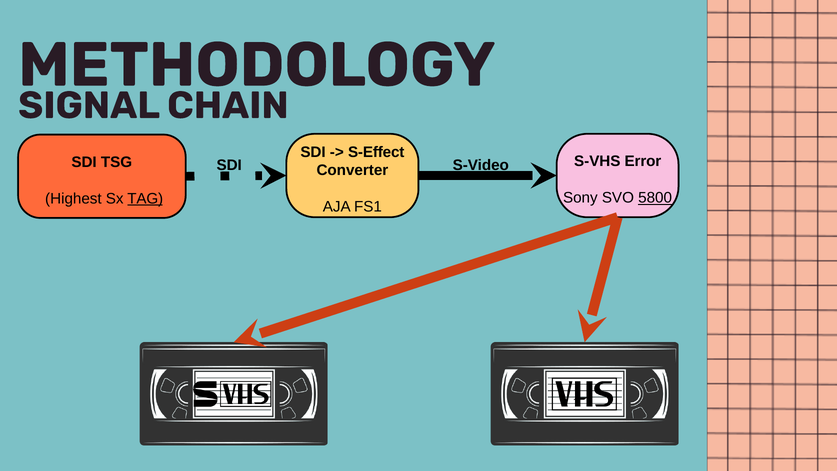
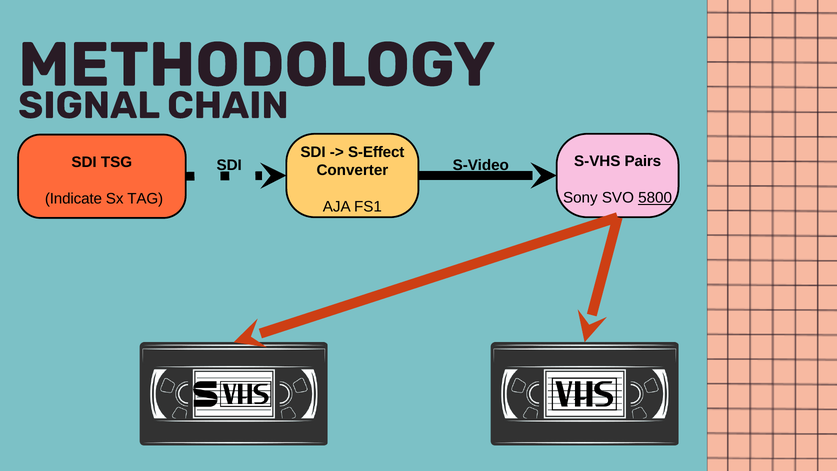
Error: Error -> Pairs (643, 161)
Highest: Highest -> Indicate (73, 198)
TAG underline: present -> none (145, 198)
